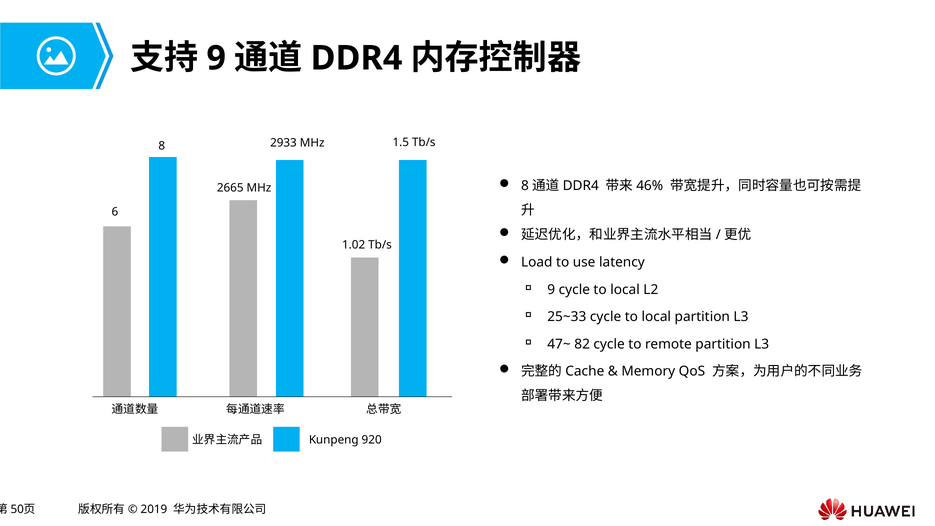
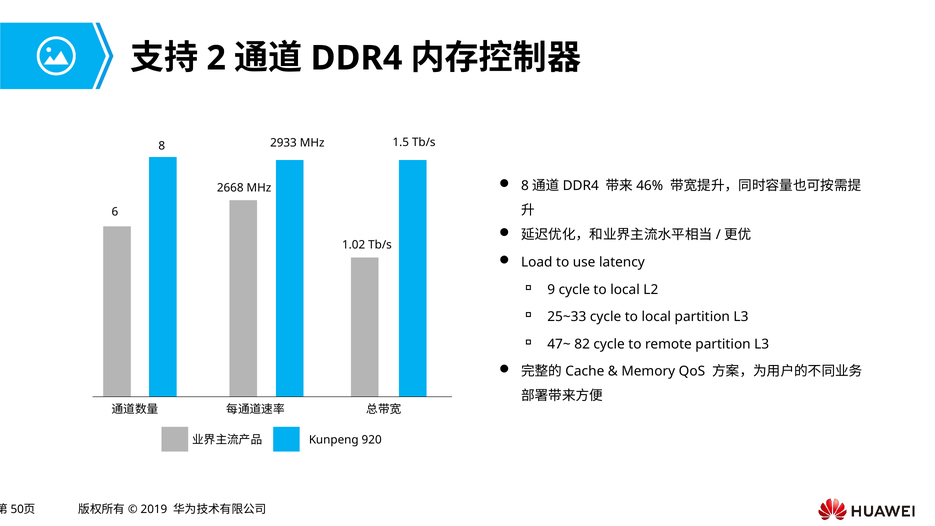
9: 9 -> 2 (216, 58)
2665: 2665 -> 2668 (230, 188)
